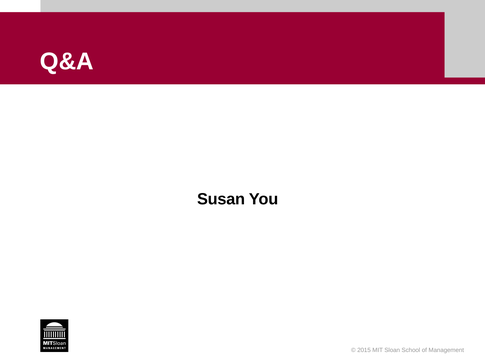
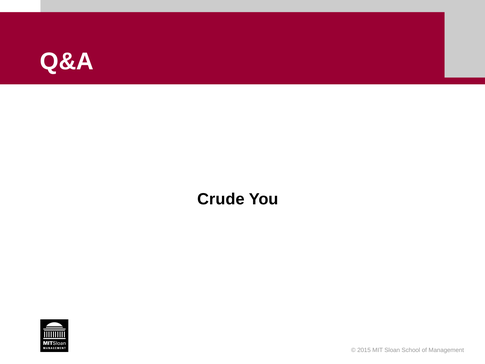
Susan: Susan -> Crude (221, 199)
